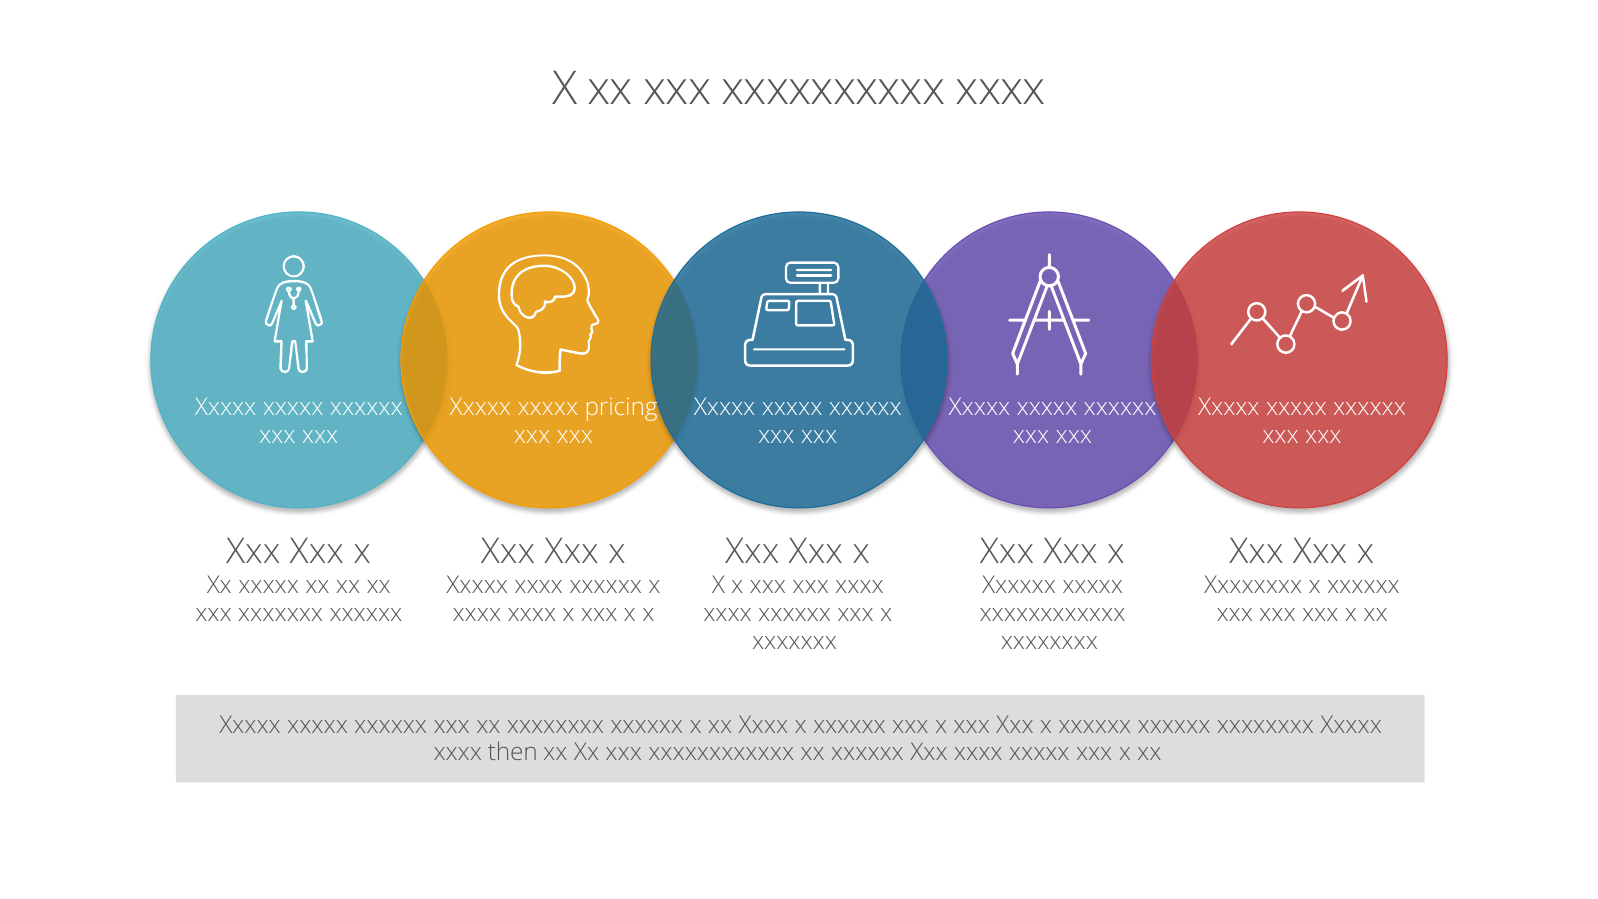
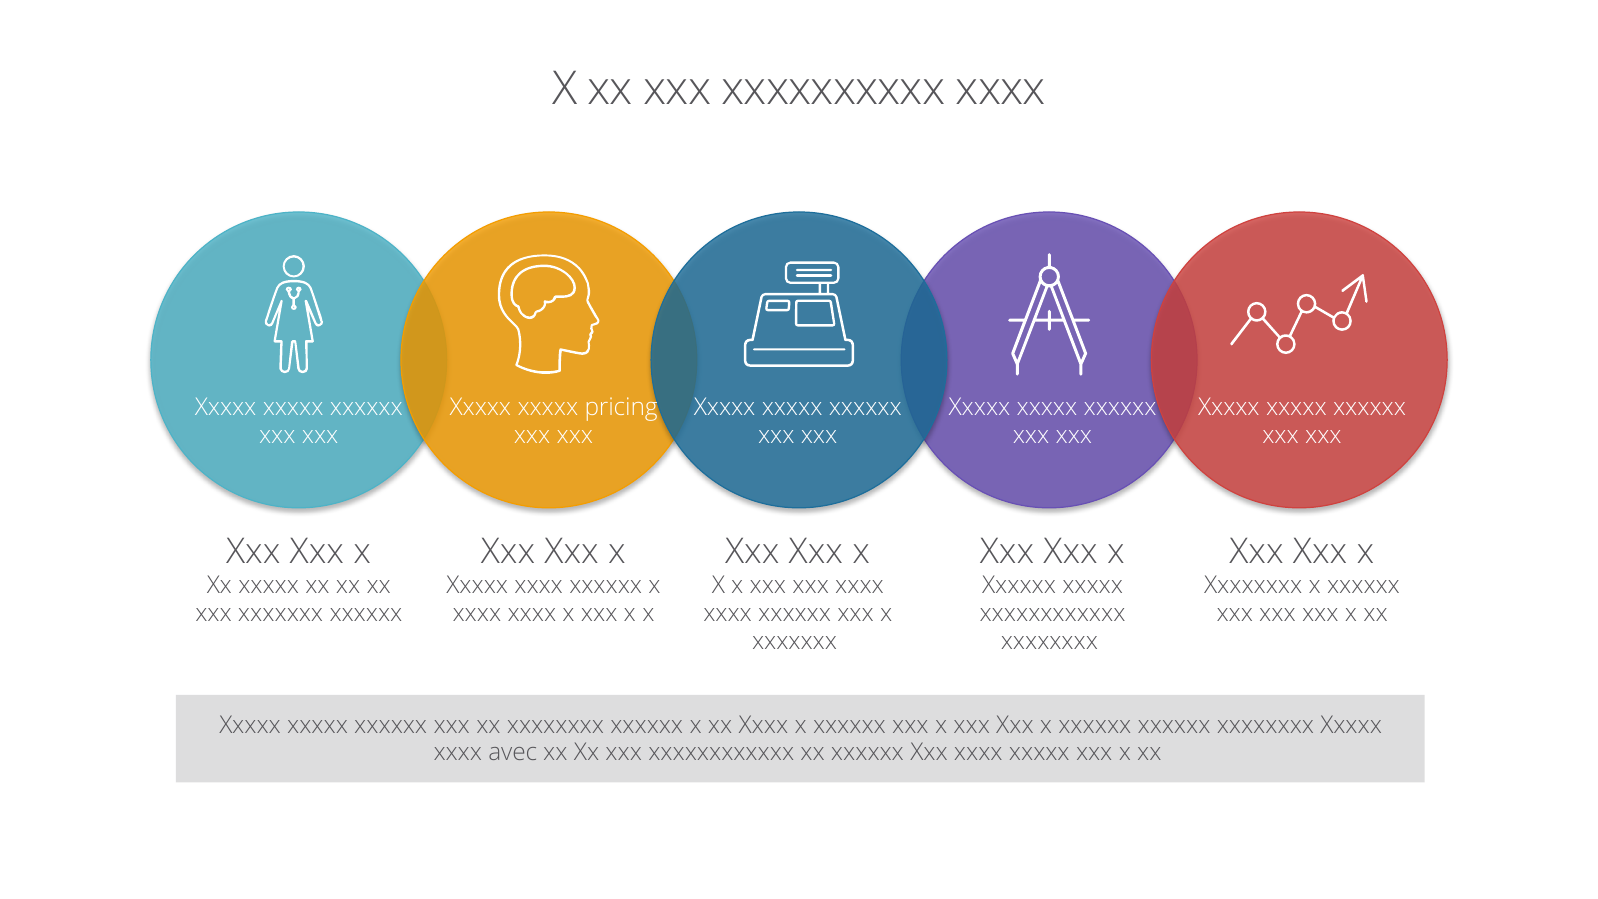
then: then -> avec (513, 753)
